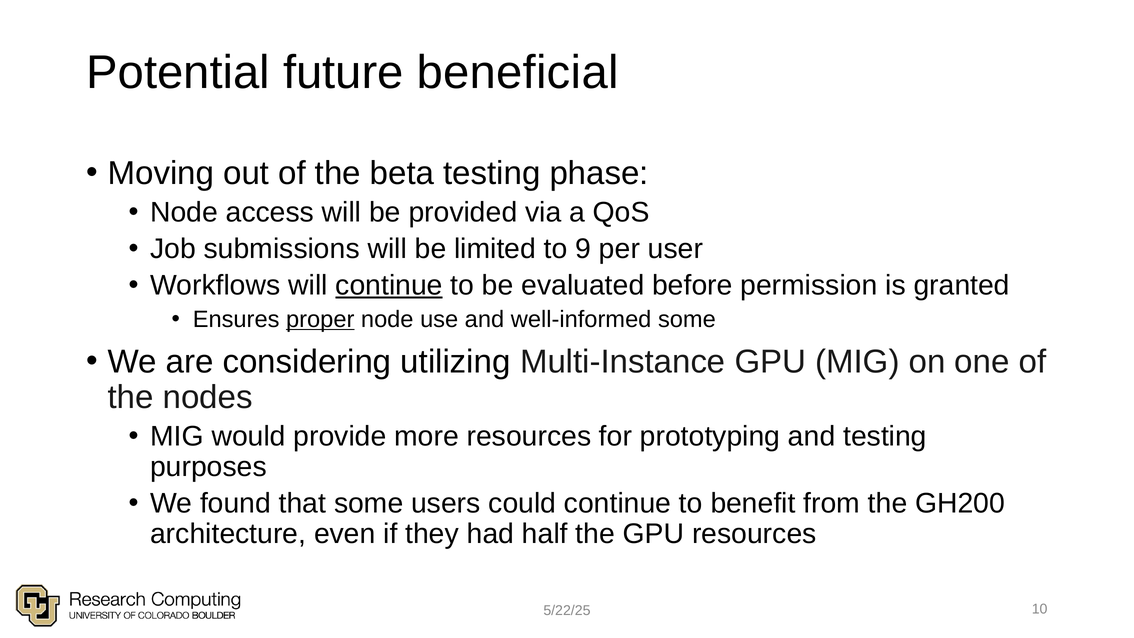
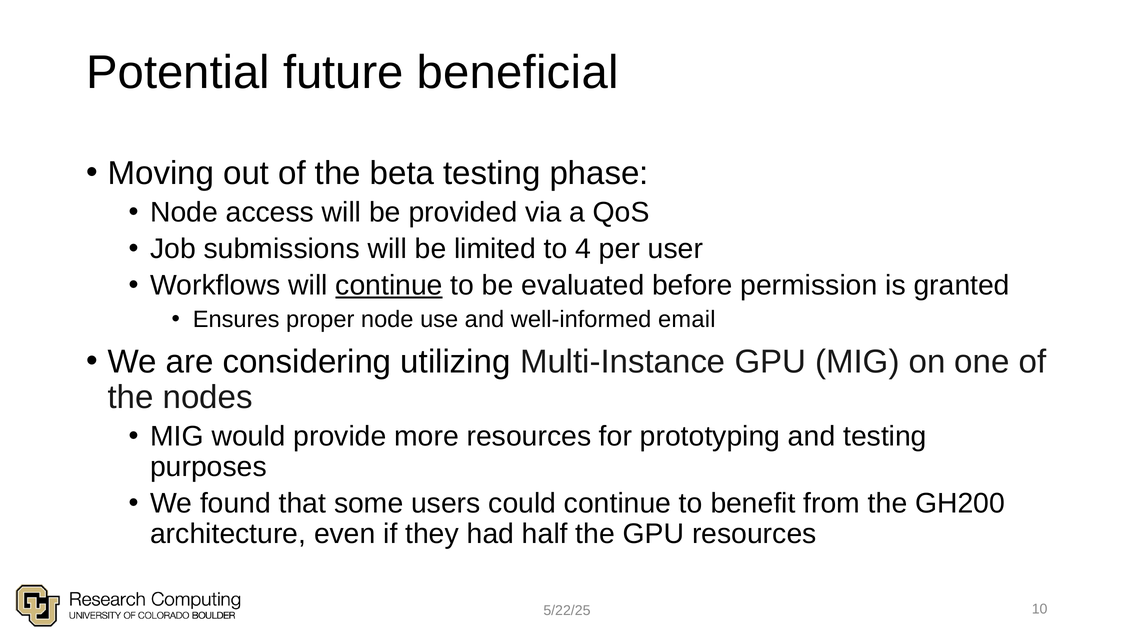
9: 9 -> 4 (583, 249)
proper underline: present -> none (320, 319)
well-informed some: some -> email (687, 319)
